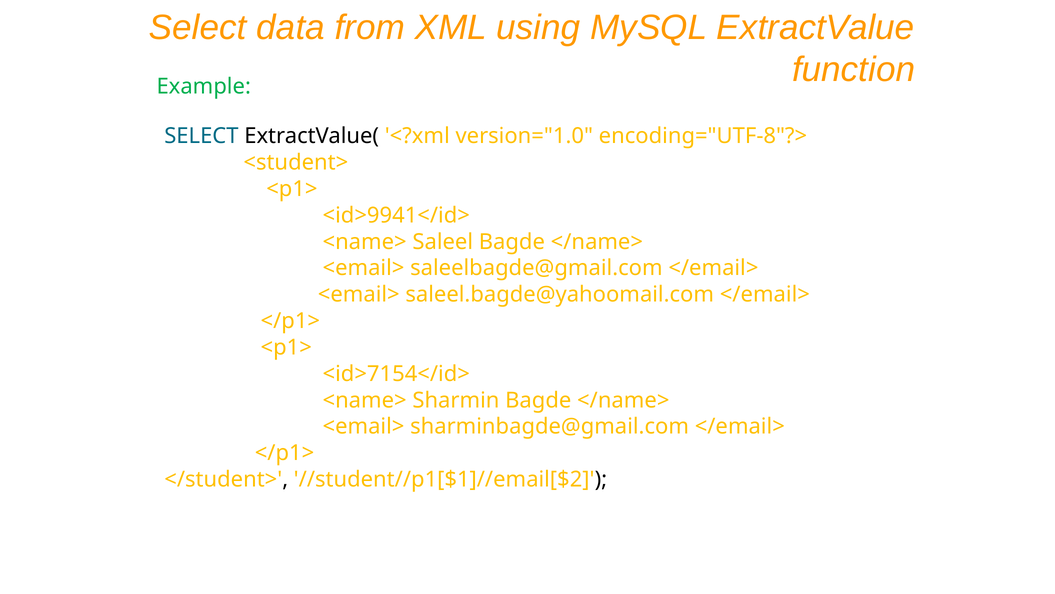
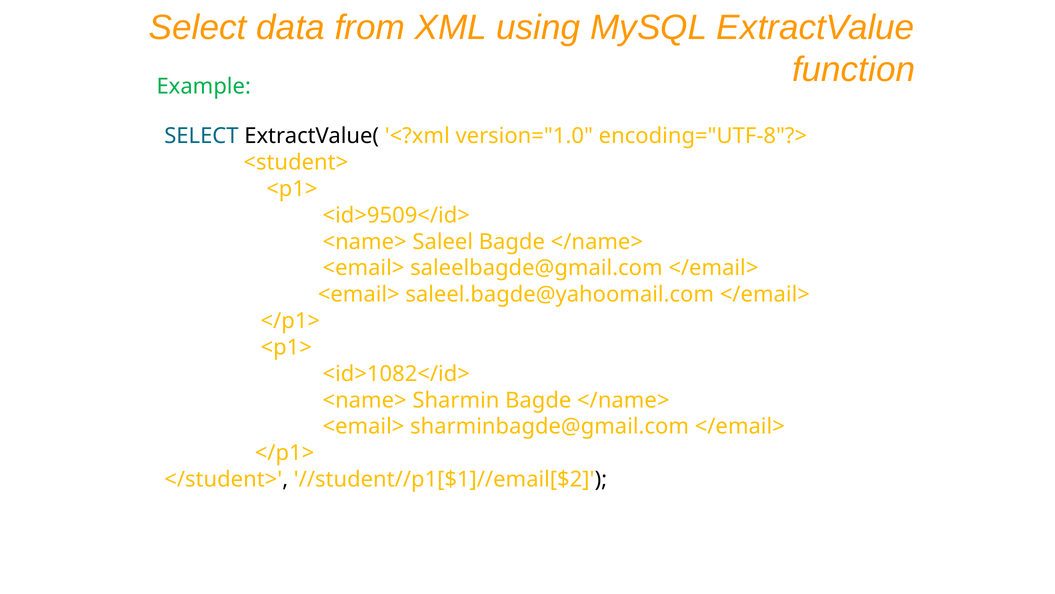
<id>9941</id>: <id>9941</id> -> <id>9509</id> (396, 215)
<id>7154</id>: <id>7154</id> -> <id>1082</id> (396, 374)
